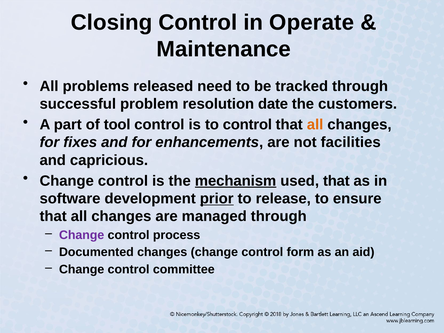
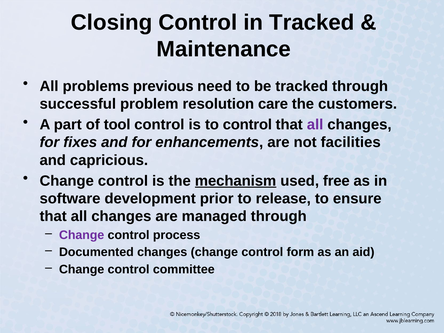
in Operate: Operate -> Tracked (312, 23)
released: released -> previous (163, 86)
date: date -> care (273, 104)
all colour: orange -> purple (315, 125)
used that: that -> free (336, 181)
prior underline: present -> none (217, 199)
